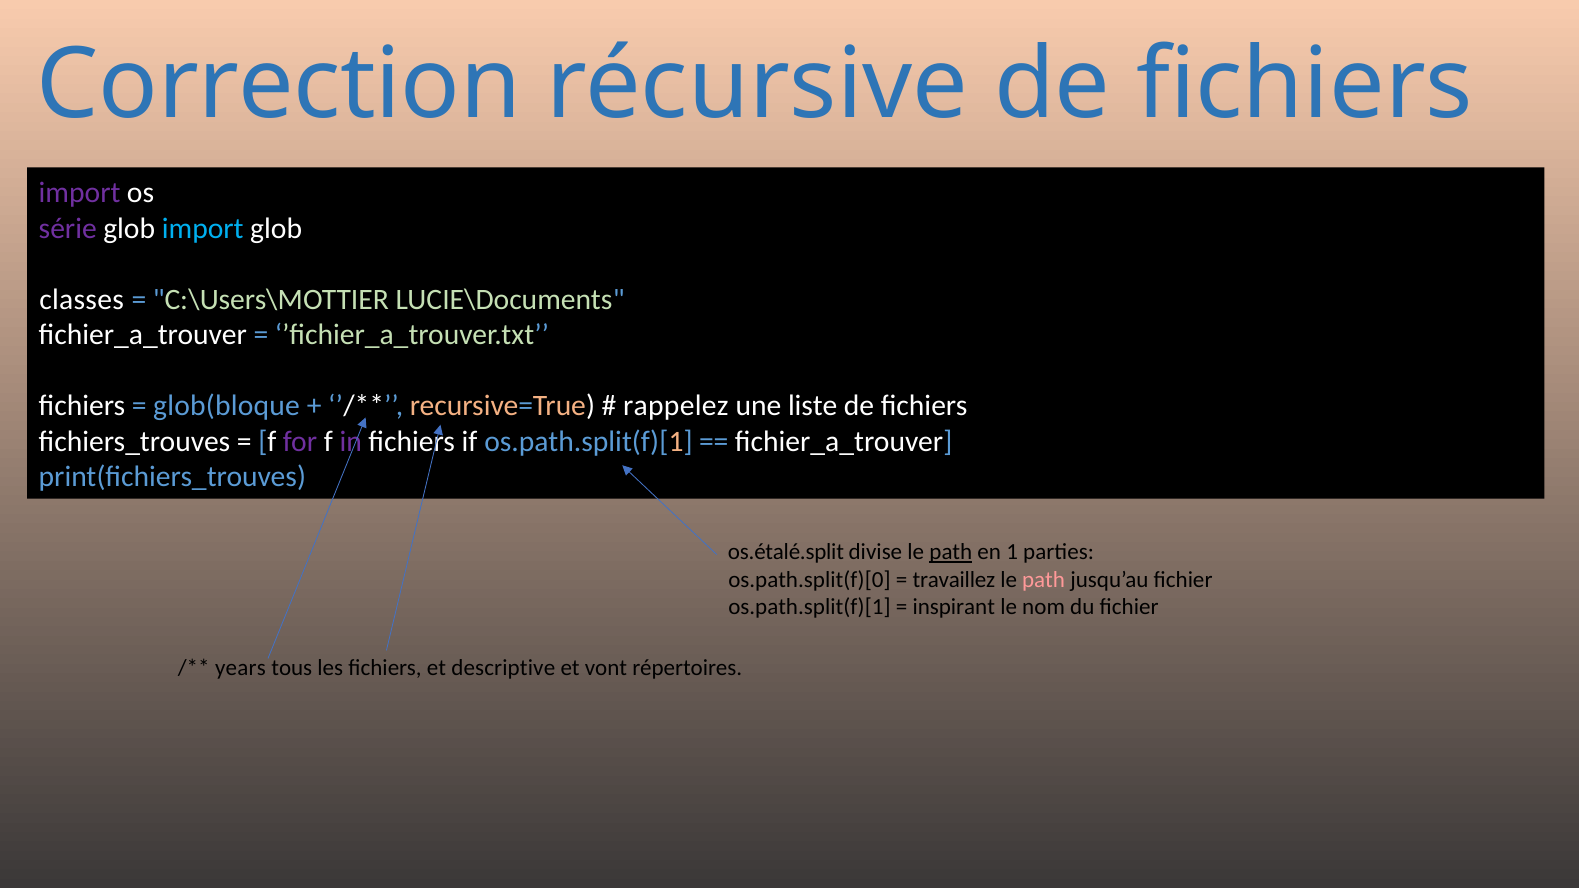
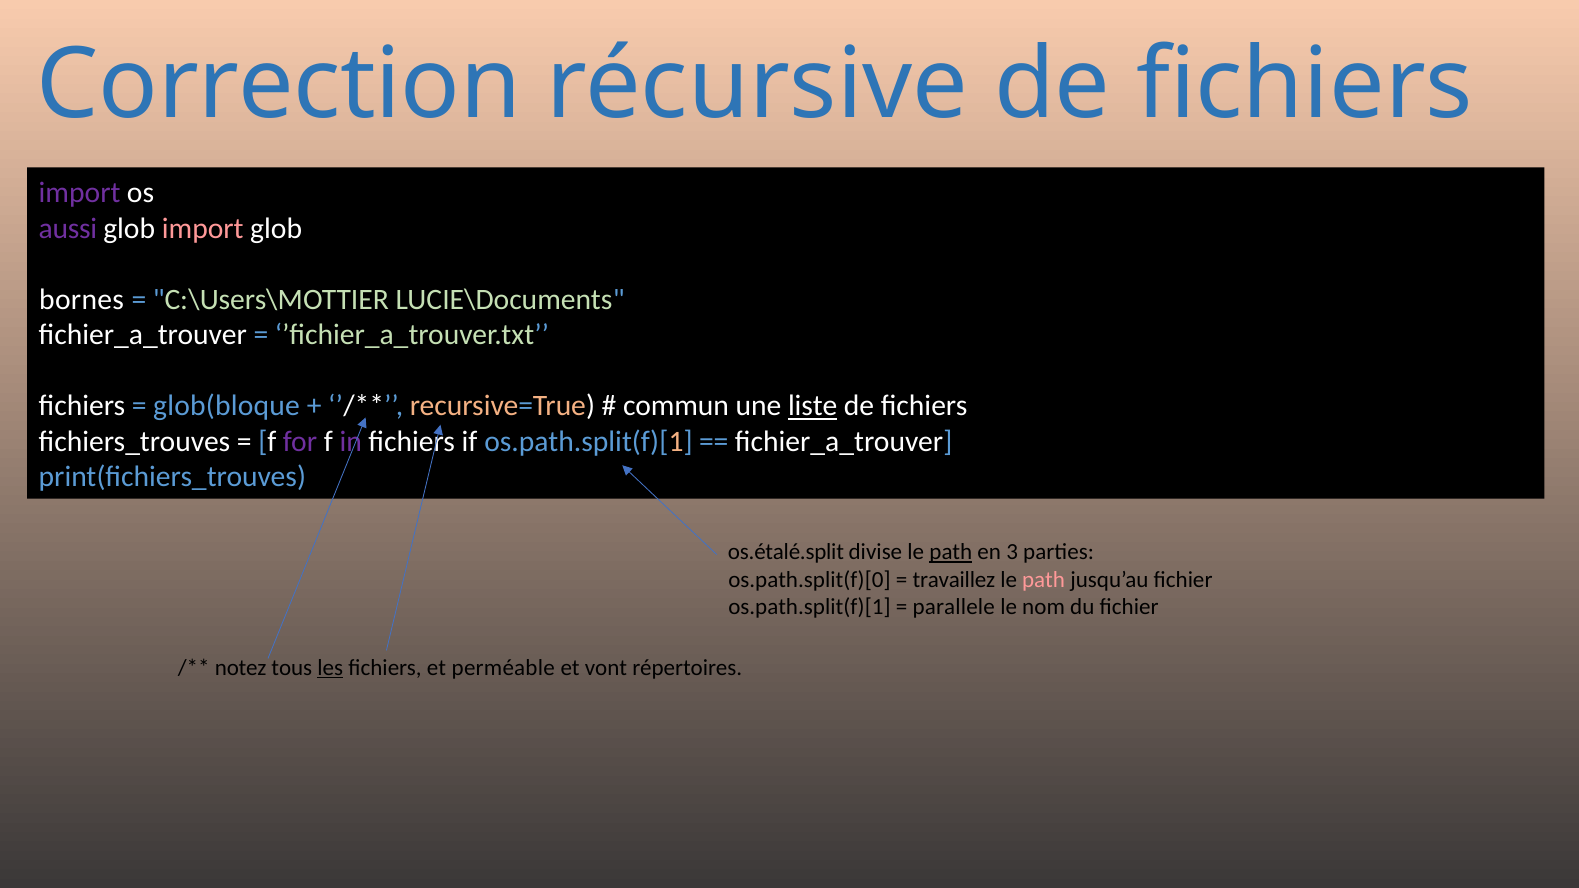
série: série -> aussi (68, 229)
import colour: light blue -> pink (203, 229)
classes: classes -> bornes (82, 300)
rappelez: rappelez -> commun (676, 406)
liste underline: none -> present (813, 406)
1: 1 -> 3 (1012, 552)
inspirant: inspirant -> parallele (954, 607)
years: years -> notez (241, 668)
les underline: none -> present (330, 668)
descriptive: descriptive -> perméable (503, 668)
